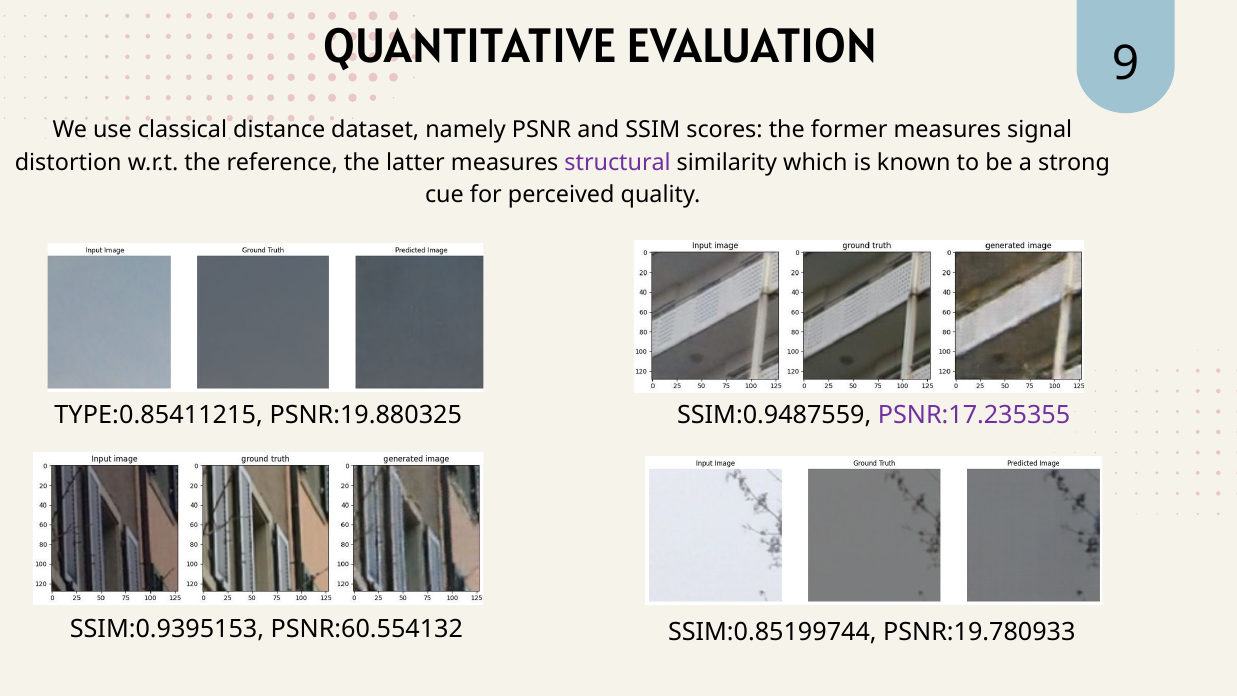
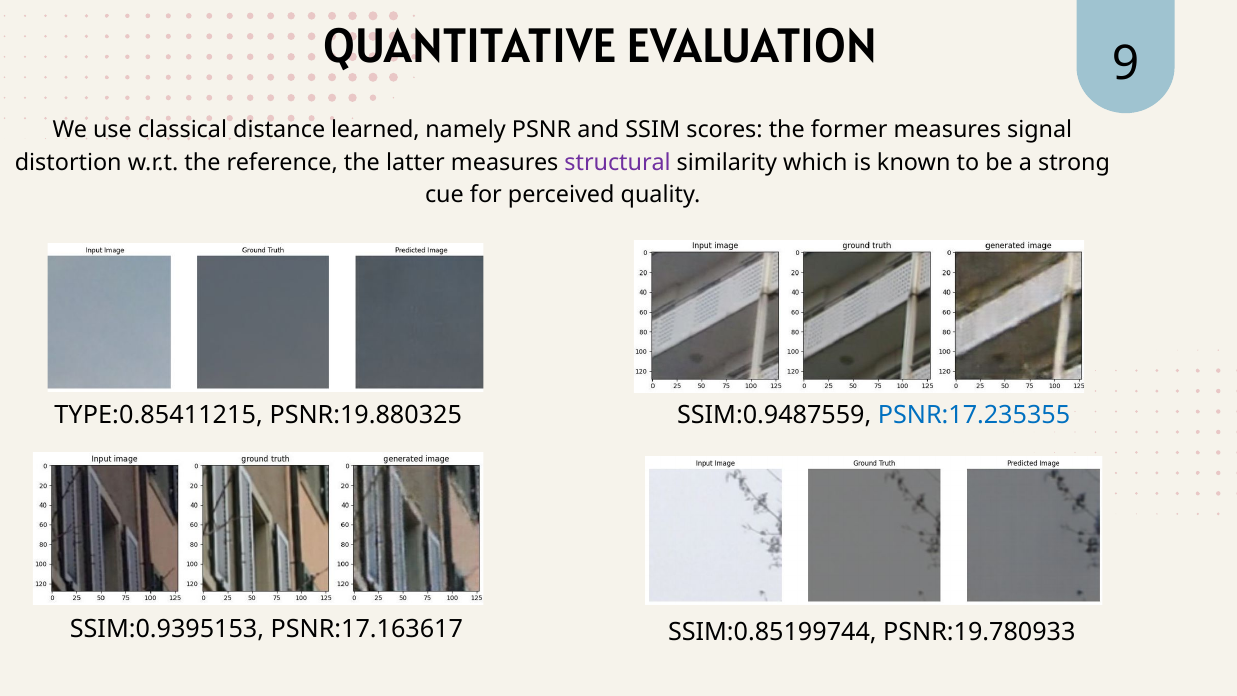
dataset: dataset -> learned (375, 130)
PSNR:17.235355 colour: purple -> blue (974, 415)
PSNR:60.554132: PSNR:60.554132 -> PSNR:17.163617 (367, 629)
